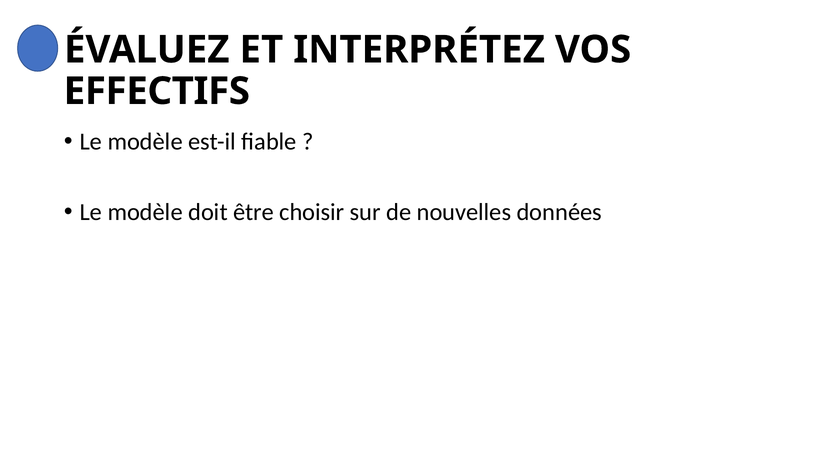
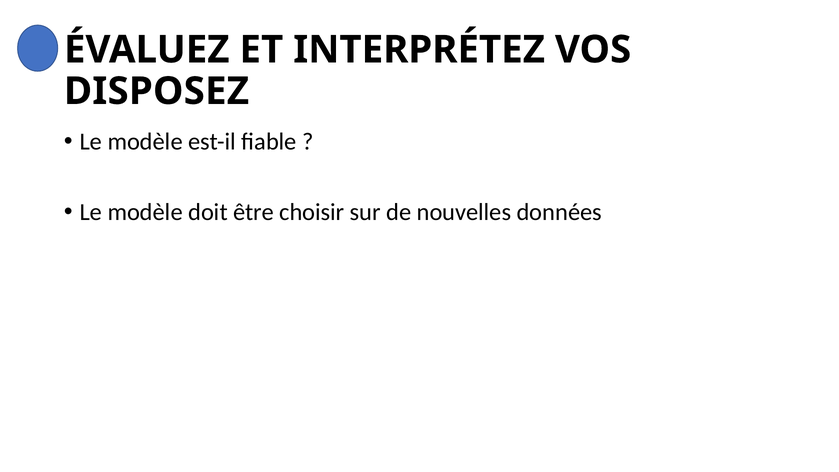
EFFECTIFS: EFFECTIFS -> DISPOSEZ (157, 91)
